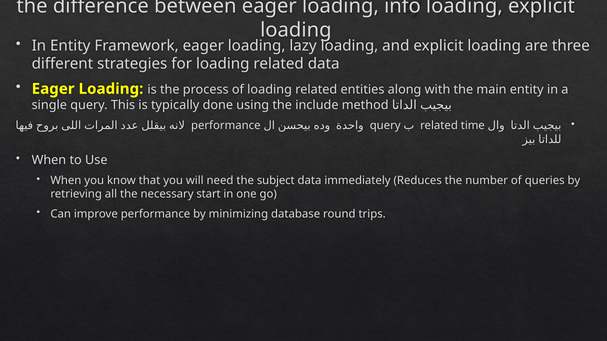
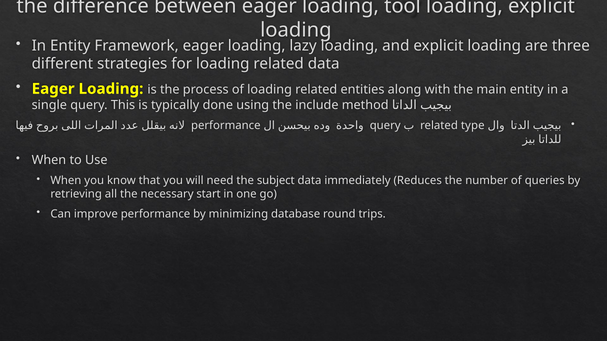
info: info -> tool (403, 6)
time: time -> type (473, 126)
